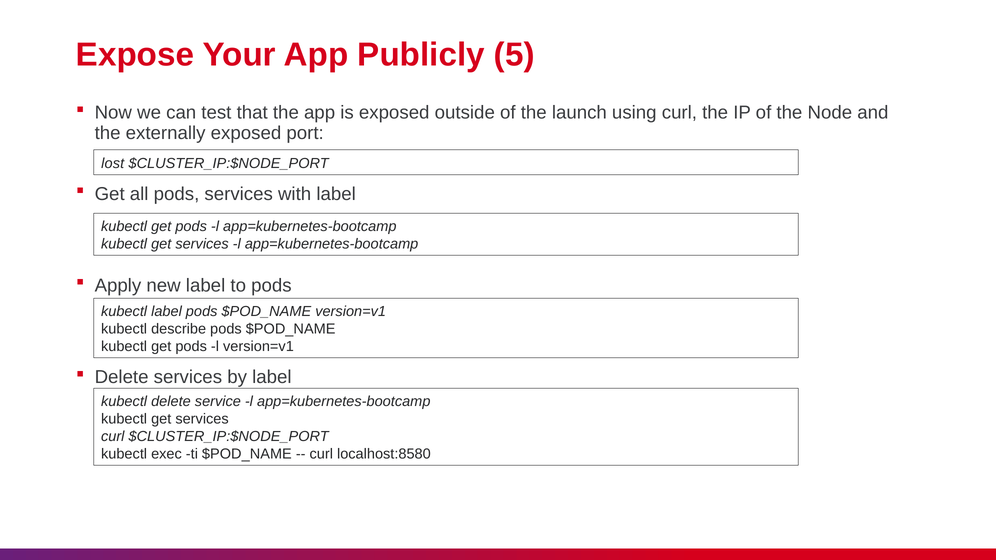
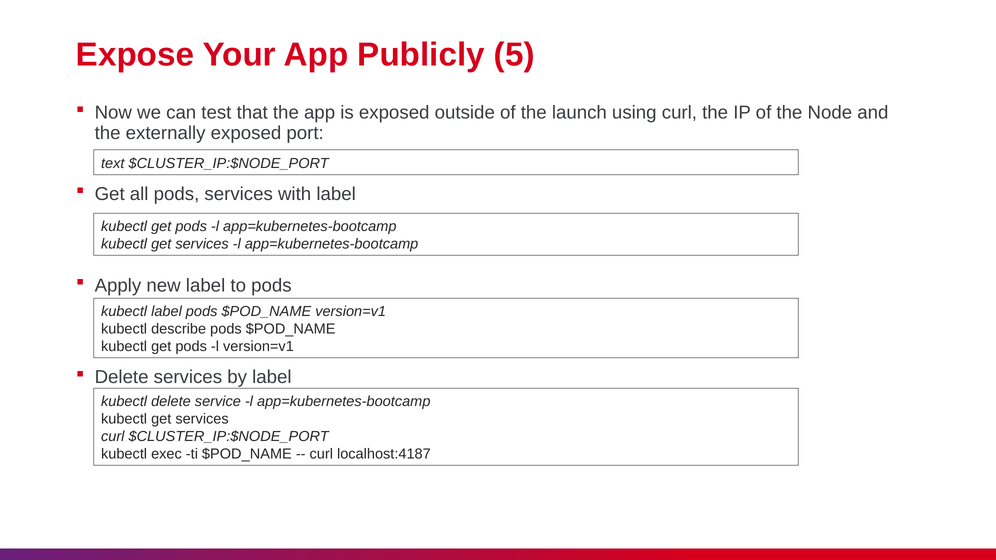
lost: lost -> text (113, 163)
localhost:8580: localhost:8580 -> localhost:4187 (384, 454)
